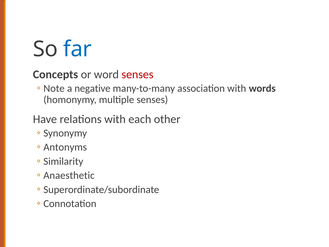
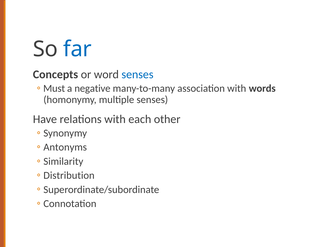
senses colour: red -> blue (137, 74)
Note: Note -> Must (54, 88)
Anaesthetic: Anaesthetic -> Distribution (69, 175)
